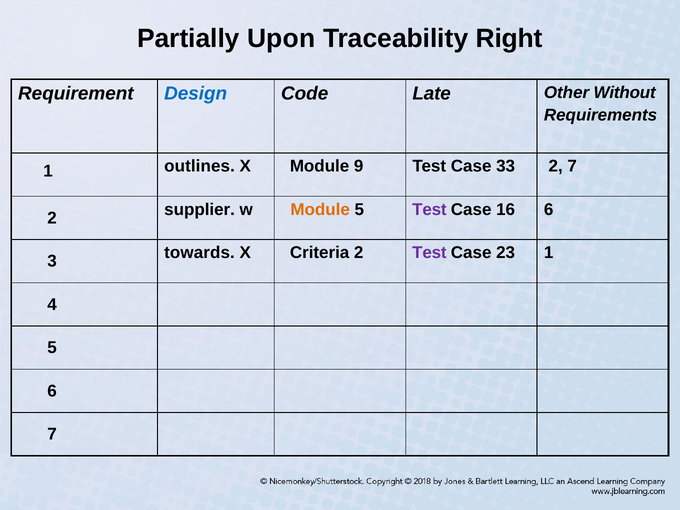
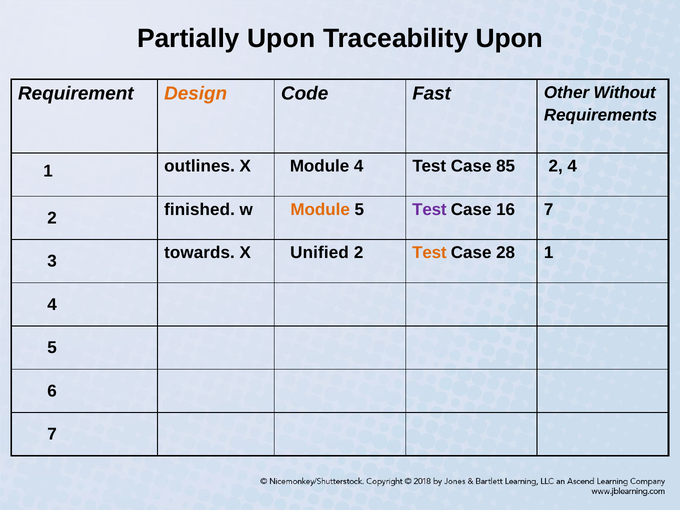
Traceability Right: Right -> Upon (509, 39)
Design colour: blue -> orange (196, 94)
Late: Late -> Fast (432, 94)
Module 9: 9 -> 4 (359, 166)
33: 33 -> 85 (506, 166)
2 7: 7 -> 4 (572, 166)
supplier: supplier -> finished (200, 210)
16 6: 6 -> 7 (549, 210)
Criteria: Criteria -> Unified (320, 253)
Test colour: purple -> orange (429, 253)
23: 23 -> 28 (506, 253)
